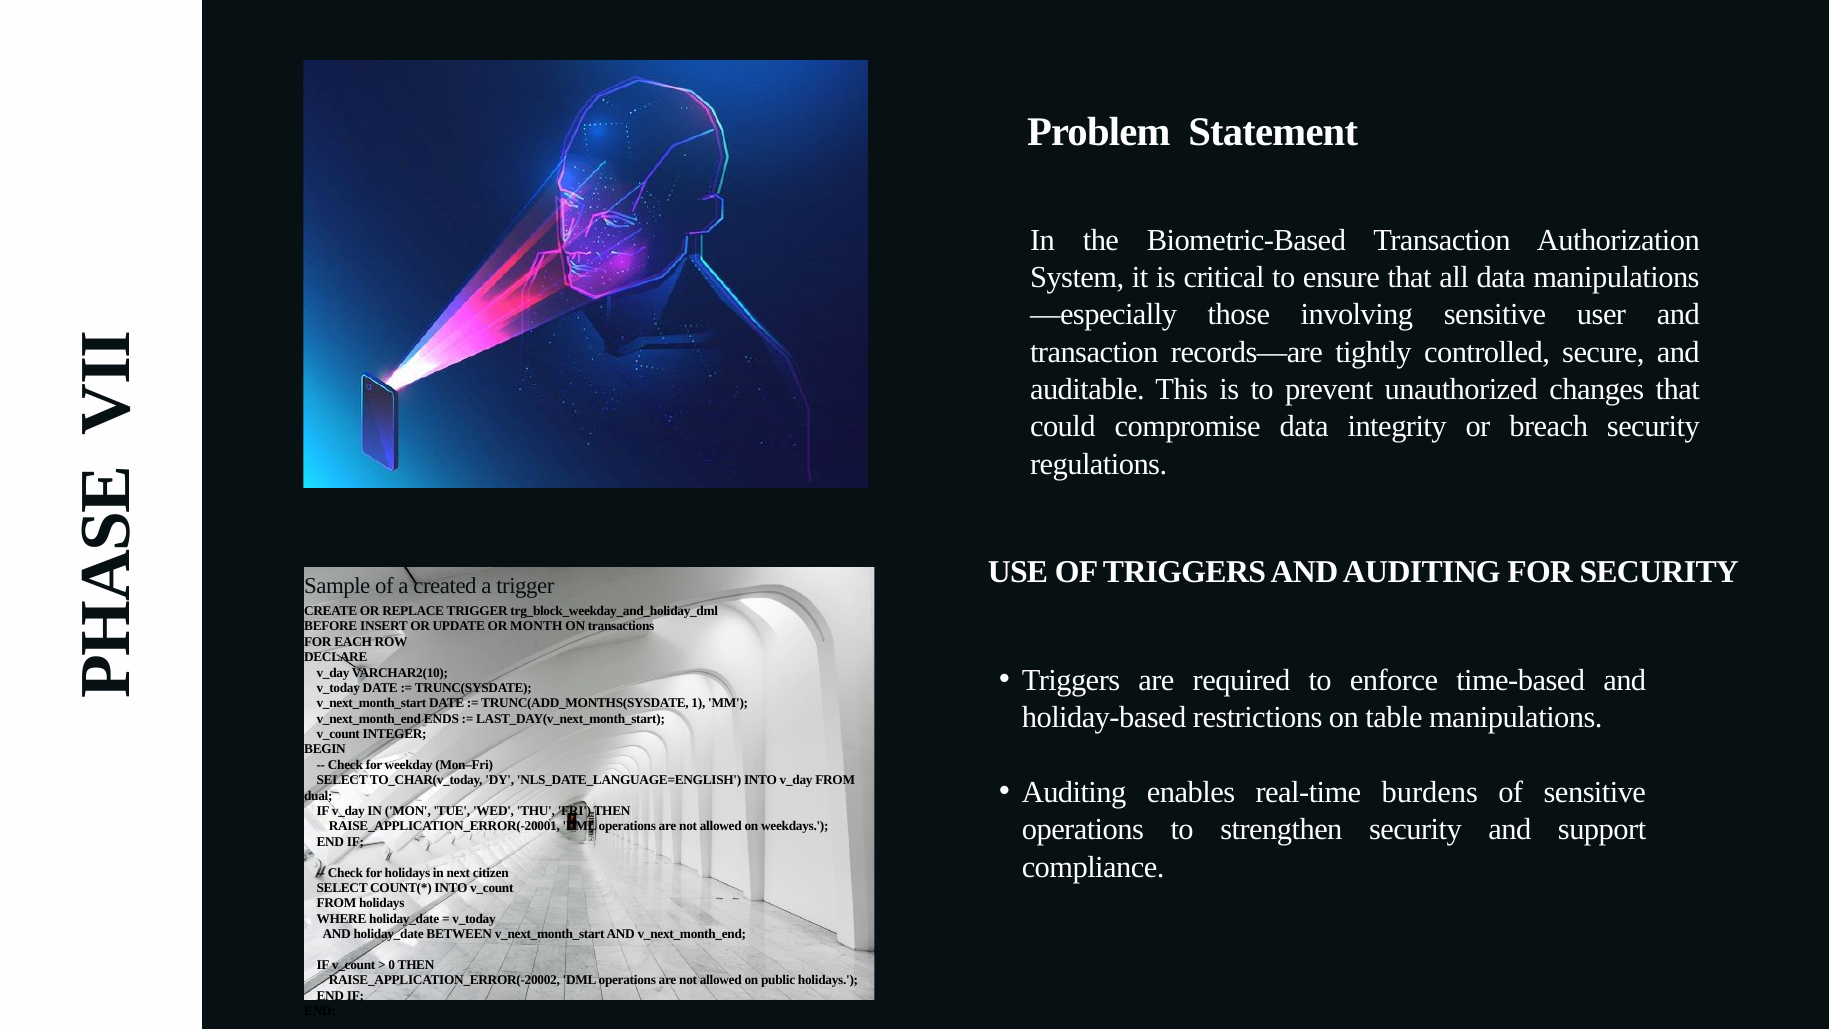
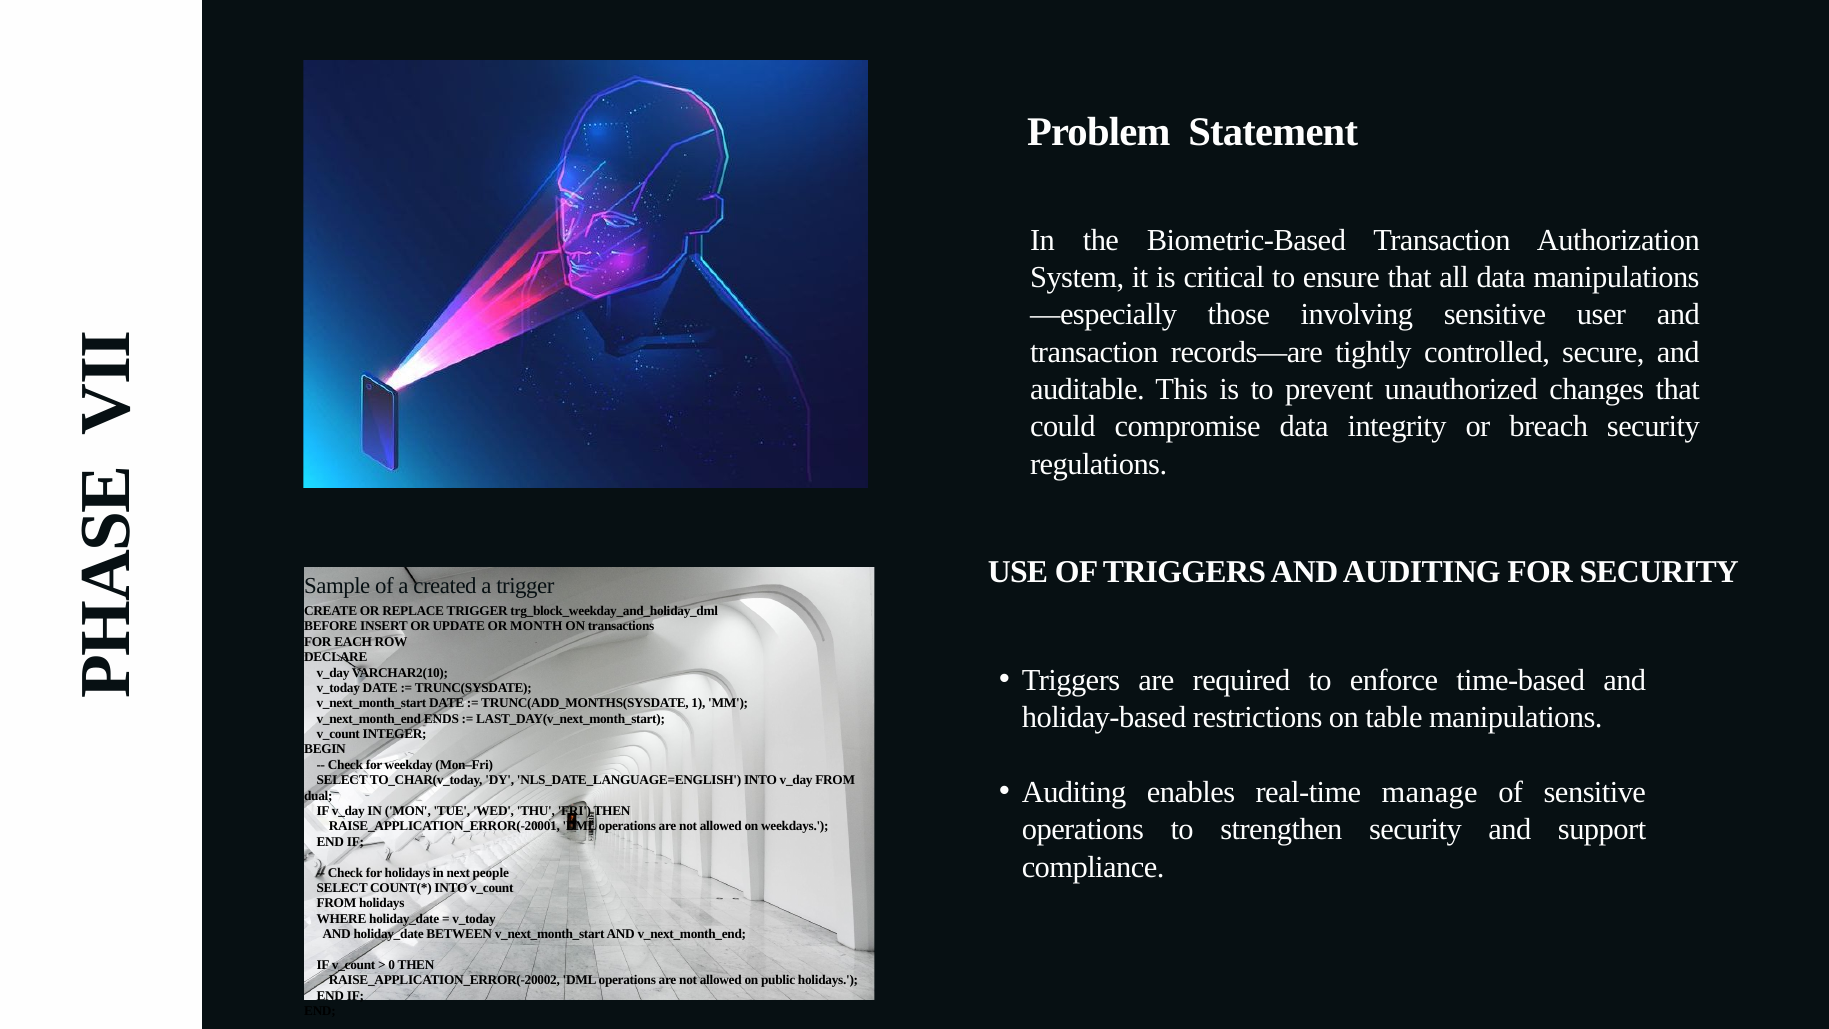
burdens: burdens -> manage (1430, 792)
citizen: citizen -> people (491, 872)
